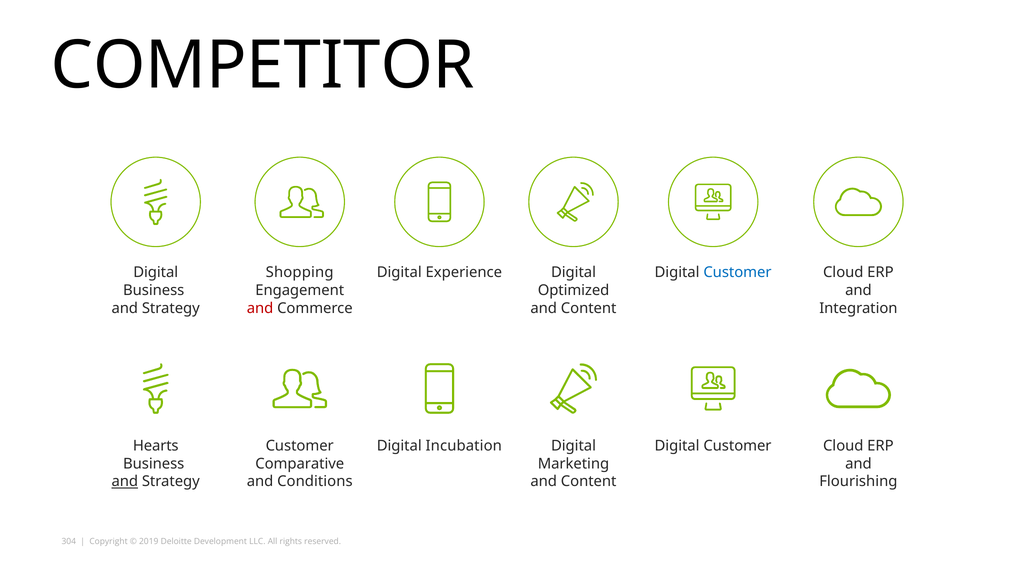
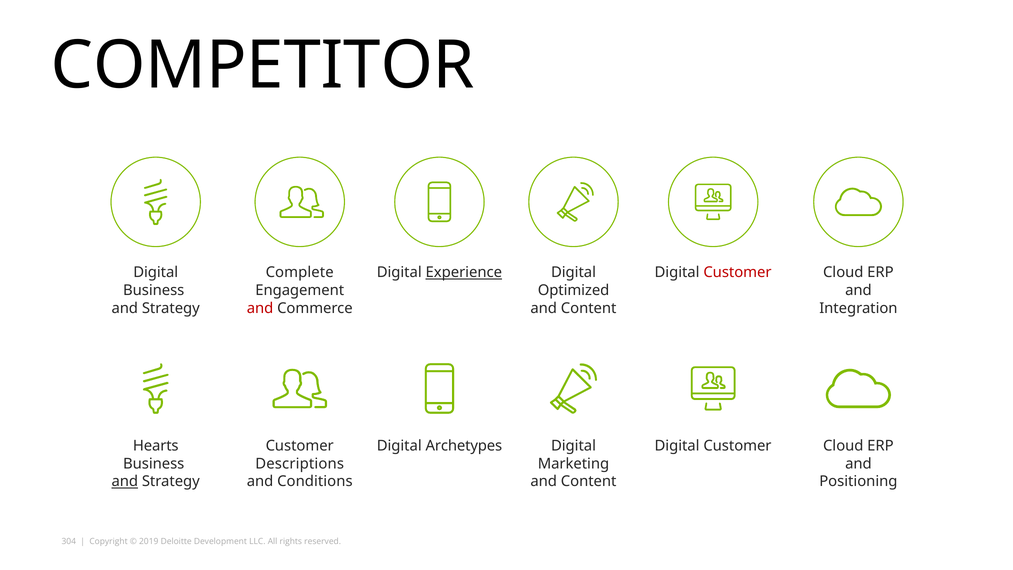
Shopping: Shopping -> Complete (300, 272)
Experience underline: none -> present (464, 272)
Customer colour: blue -> red (737, 272)
Incubation: Incubation -> Archetypes (464, 446)
Comparative: Comparative -> Descriptions (300, 463)
Flourishing: Flourishing -> Positioning (858, 481)
